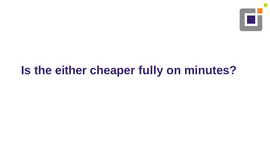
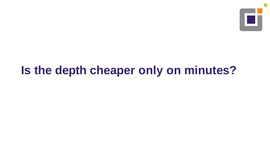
either: either -> depth (71, 70)
fully: fully -> only (151, 70)
